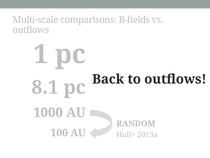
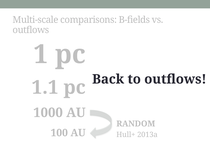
8.1: 8.1 -> 1.1 (45, 87)
